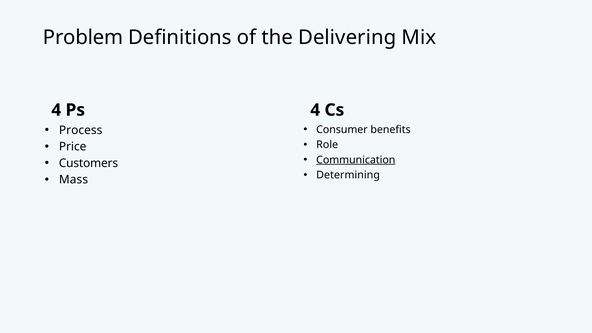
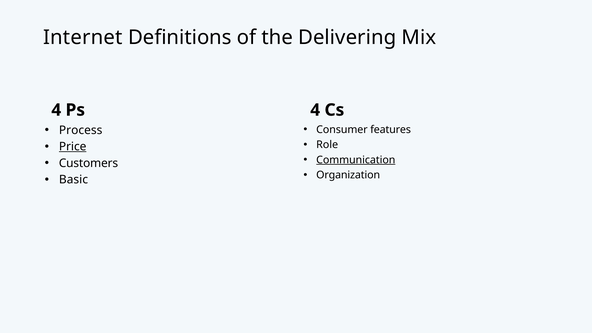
Problem: Problem -> Internet (83, 38)
benefits: benefits -> features (391, 130)
Price underline: none -> present (73, 147)
Determining: Determining -> Organization (348, 175)
Mass: Mass -> Basic (74, 180)
